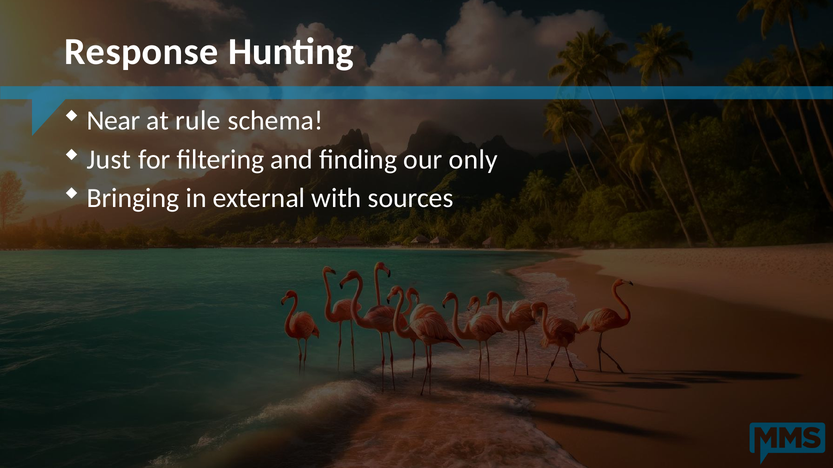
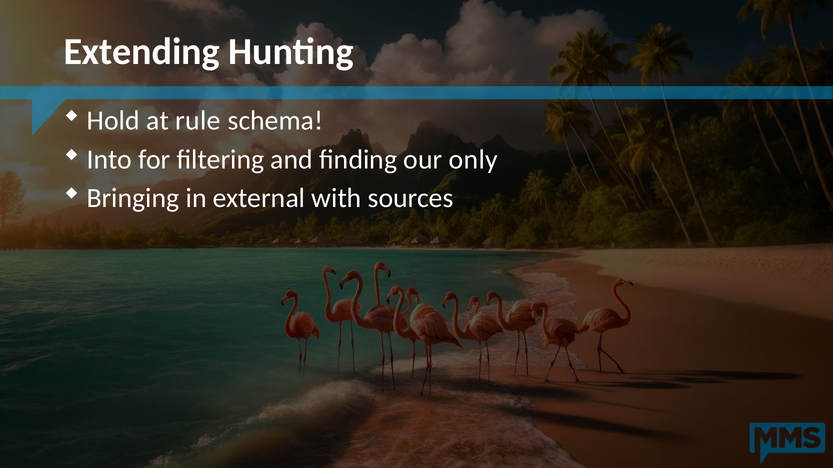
Response: Response -> Extending (142, 52)
Near: Near -> Hold (113, 121)
Just: Just -> Into (109, 160)
